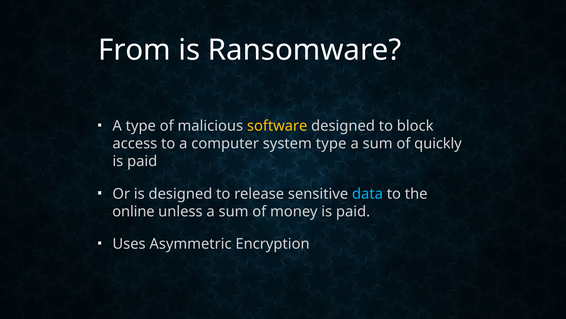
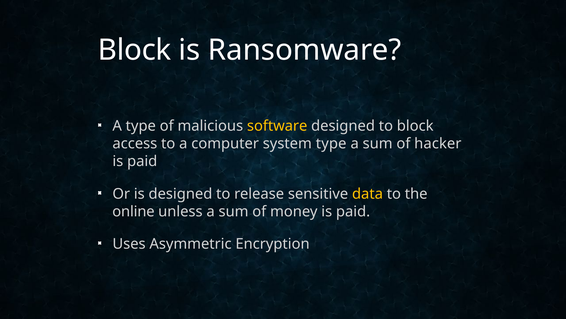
From: From -> Block (135, 50)
quickly: quickly -> hacker (438, 143)
data colour: light blue -> yellow (367, 194)
